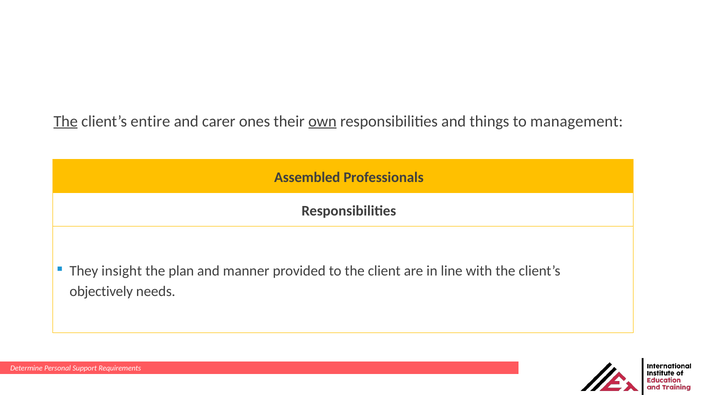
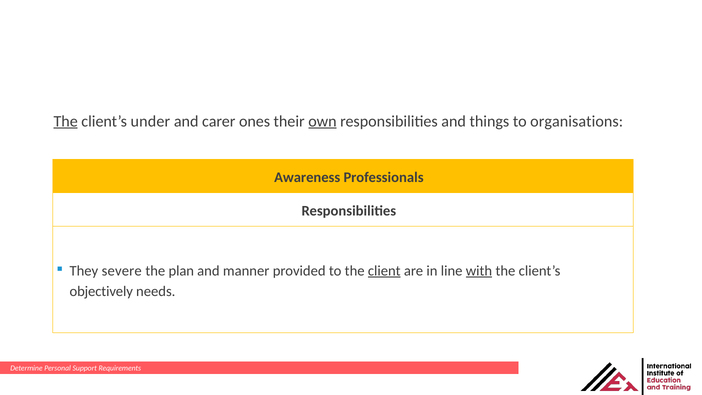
entire: entire -> under (150, 121)
management: management -> organisations (577, 121)
Assembled: Assembled -> Awareness (307, 178)
insight: insight -> severe (122, 271)
client underline: none -> present (384, 271)
with underline: none -> present (479, 271)
